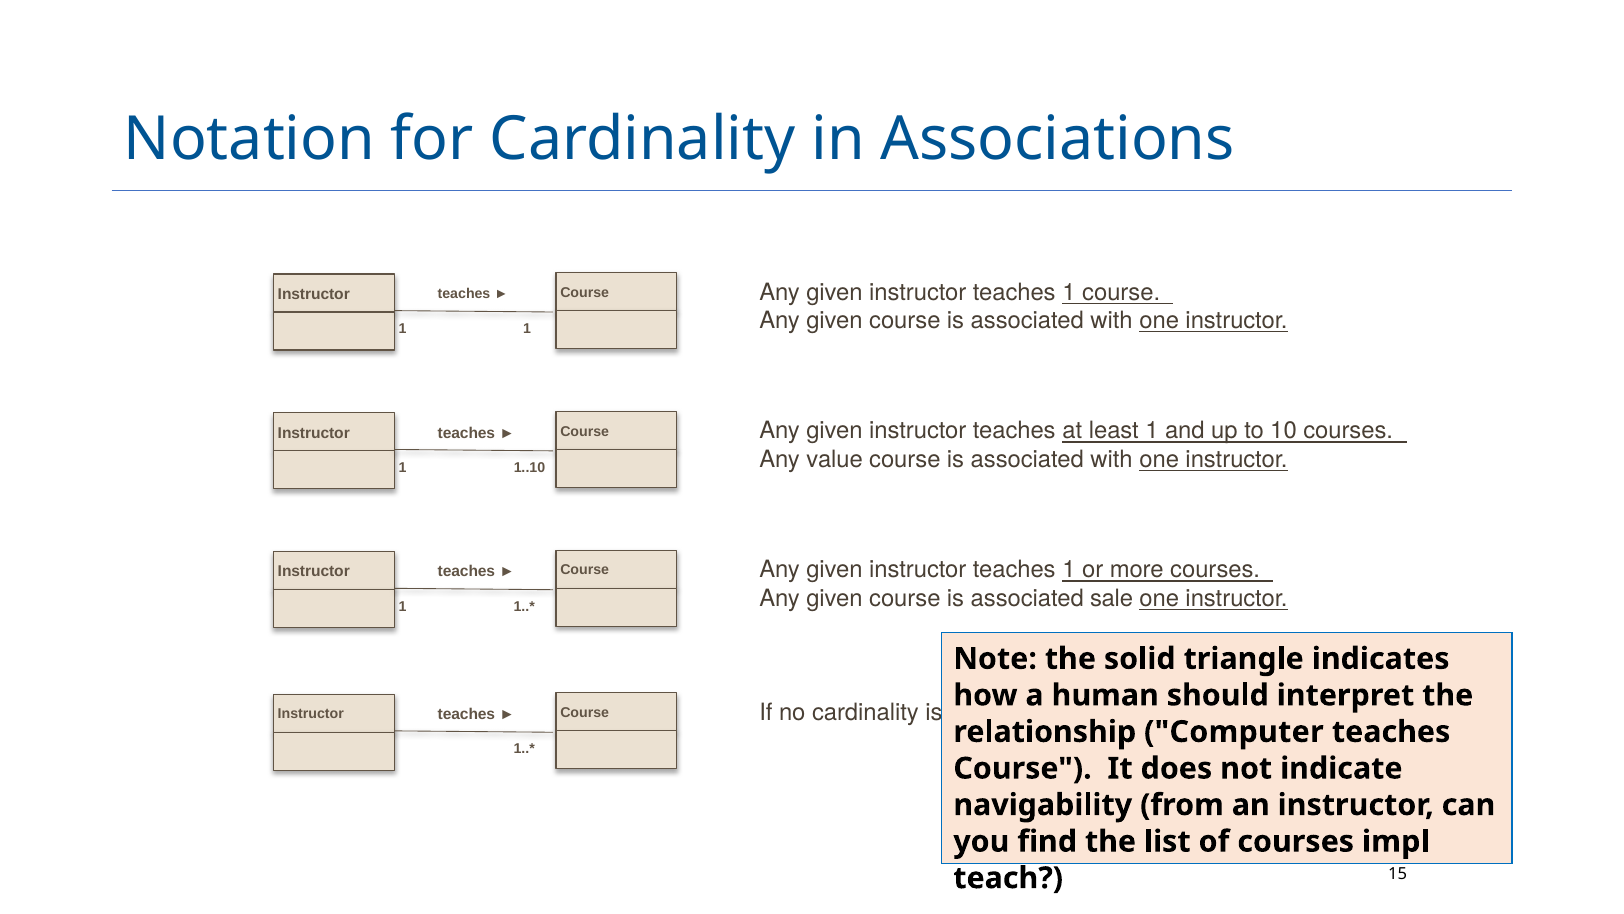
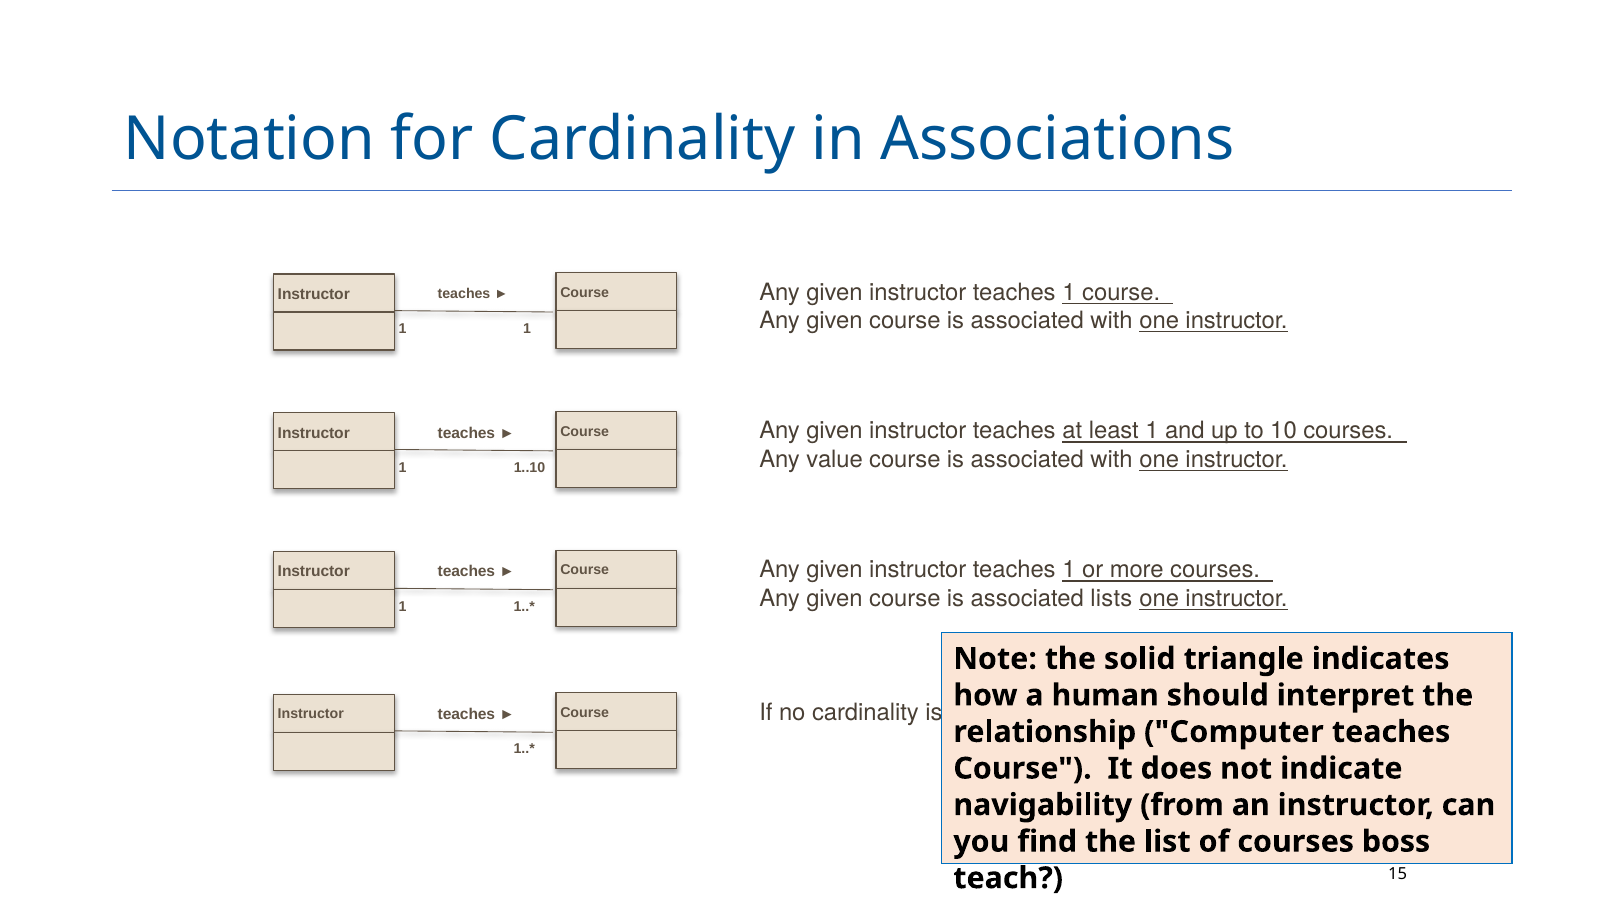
sale: sale -> lists (1111, 598)
impl: impl -> boss (1396, 841)
